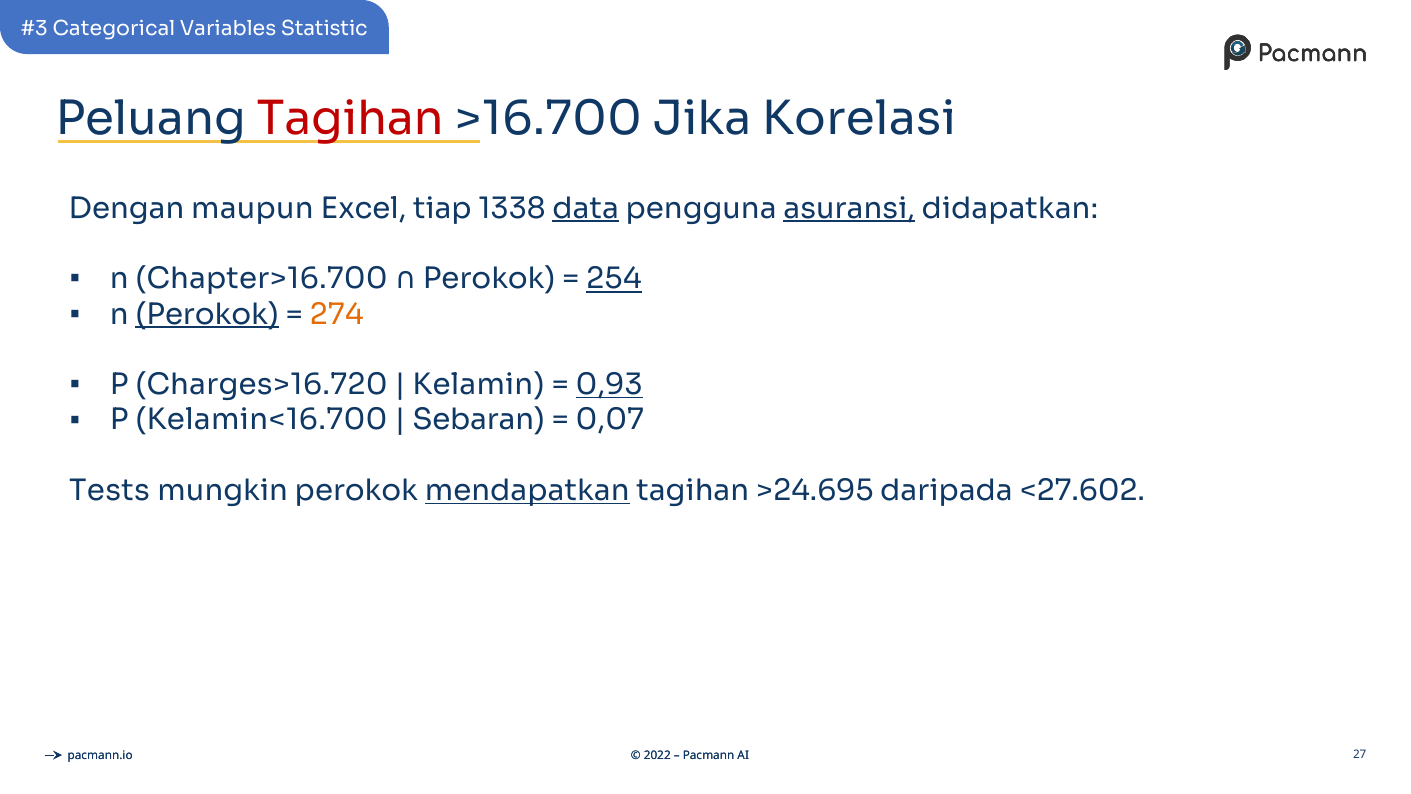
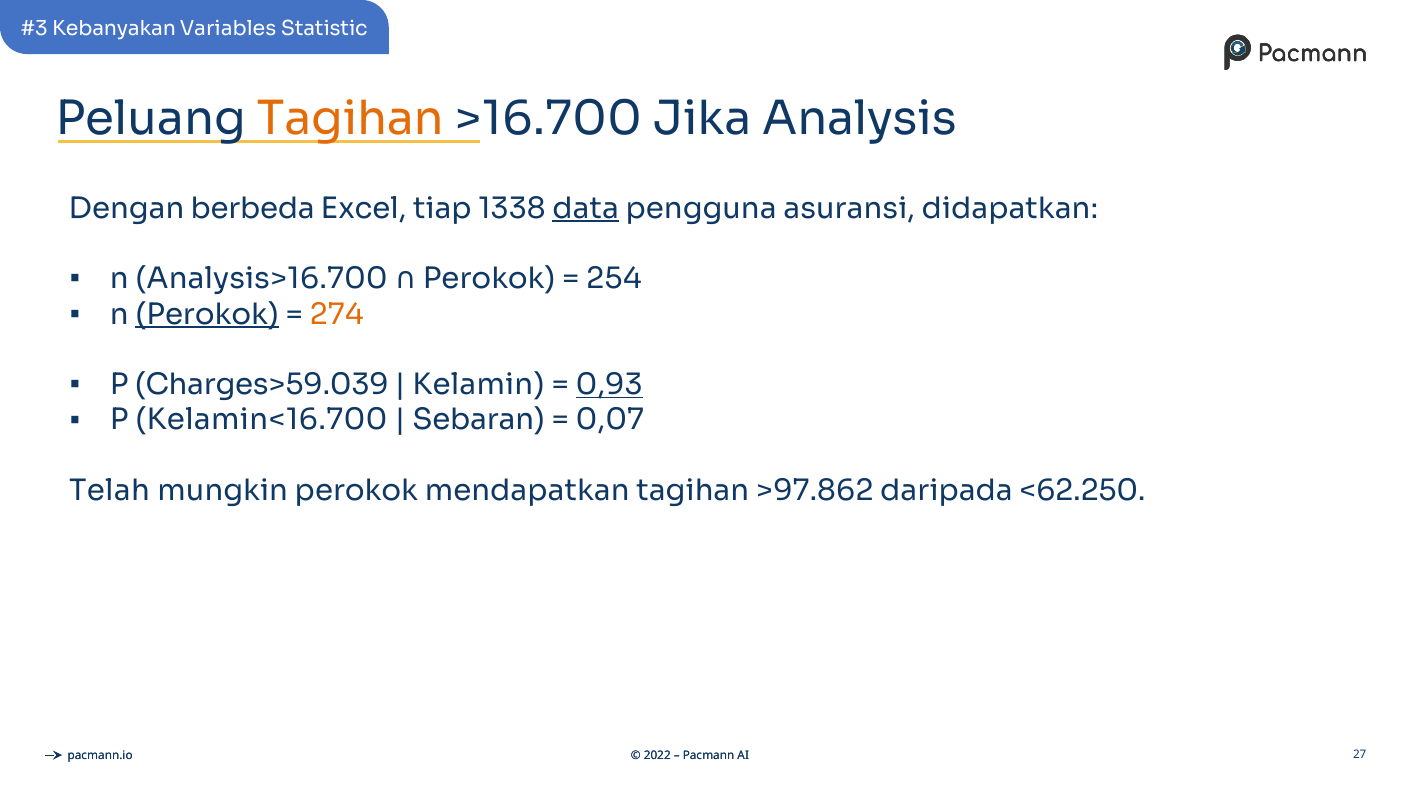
Categorical: Categorical -> Kebanyakan (114, 28)
Tagihan colour: red -> orange (350, 119)
Korelasi: Korelasi -> Analysis (859, 119)
maupun: maupun -> berbeda (253, 208)
asuransi underline: present -> none (849, 208)
Chapter>16.700: Chapter>16.700 -> Analysis>16.700 (262, 279)
254 underline: present -> none (614, 279)
Charges>16.720: Charges>16.720 -> Charges>59.039 (262, 385)
Tests: Tests -> Telah (110, 491)
mendapatkan underline: present -> none (527, 491)
>24.695: >24.695 -> >97.862 (815, 491)
<27.602: <27.602 -> <62.250 (1082, 491)
